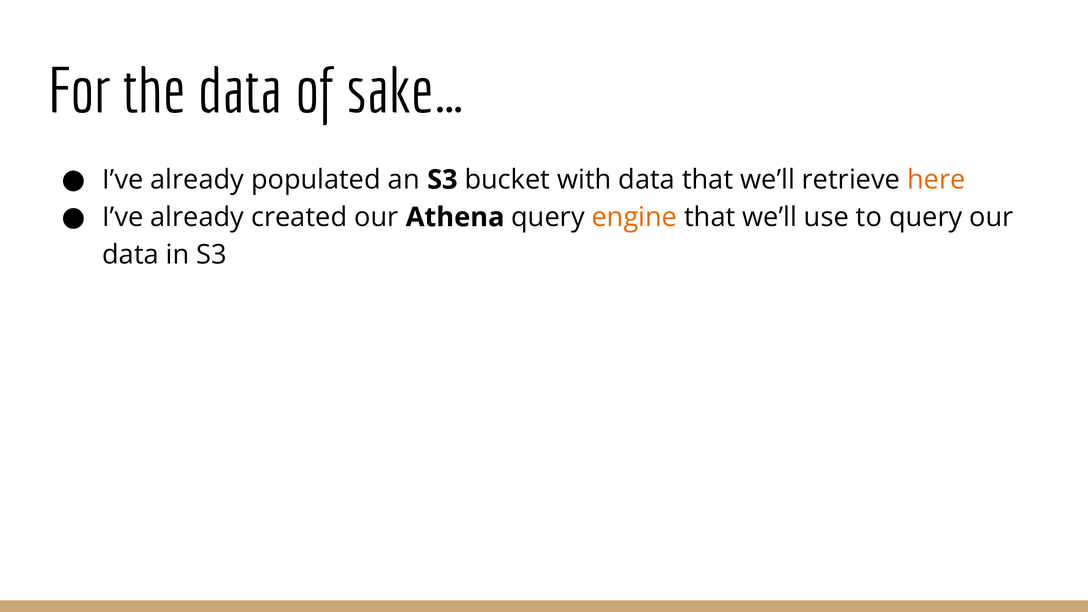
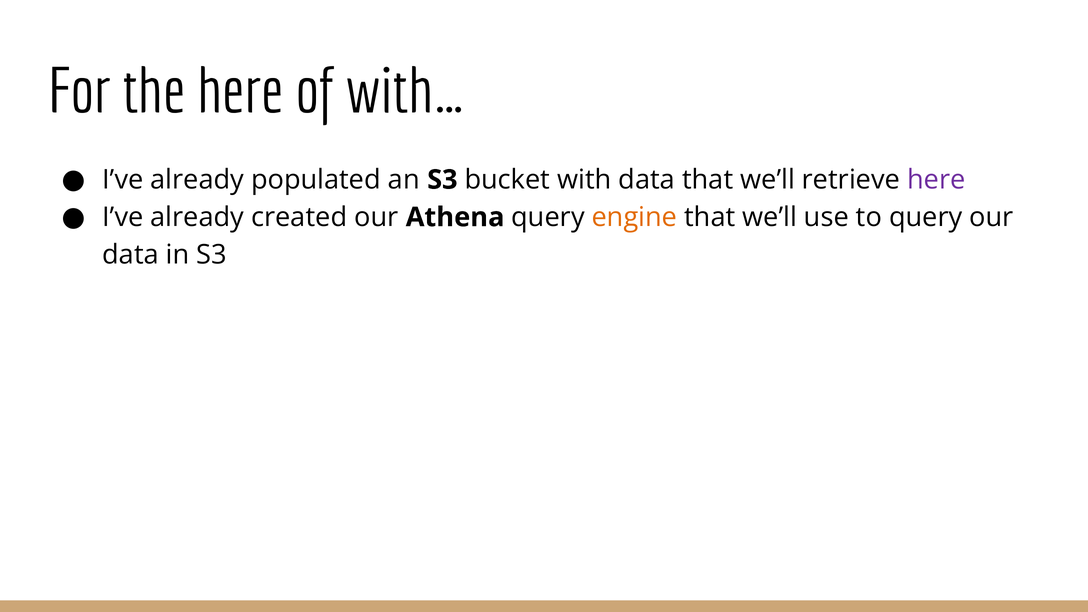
the data: data -> here (241, 92)
sake…: sake… -> with… (405, 92)
here colour: orange -> purple (936, 180)
